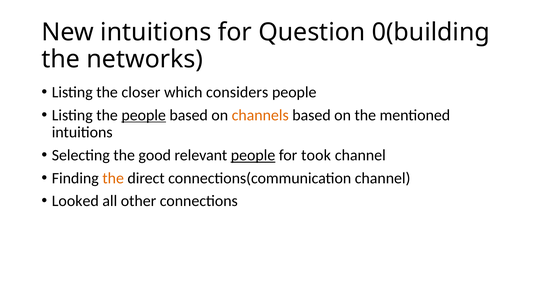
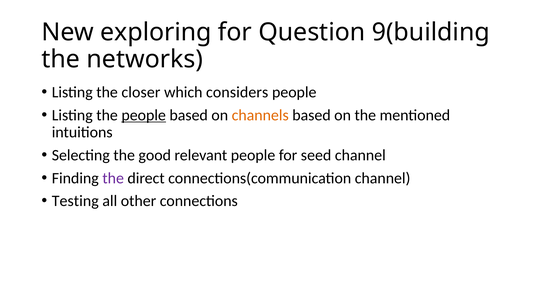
New intuitions: intuitions -> exploring (156, 32)
0(building: 0(building -> 9(building (431, 32)
people underline: present -> none (253, 155)
took: took -> seed (316, 155)
the colour: orange -> purple (113, 178)
Looked: Looked -> Testing (75, 201)
